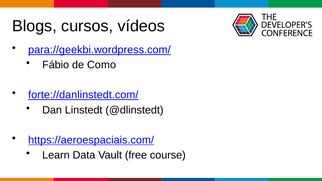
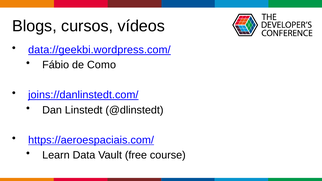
para://geekbi.wordpress.com/: para://geekbi.wordpress.com/ -> data://geekbi.wordpress.com/ (99, 50)
forte://danlinstedt.com/: forte://danlinstedt.com/ -> joins://danlinstedt.com/ (83, 95)
